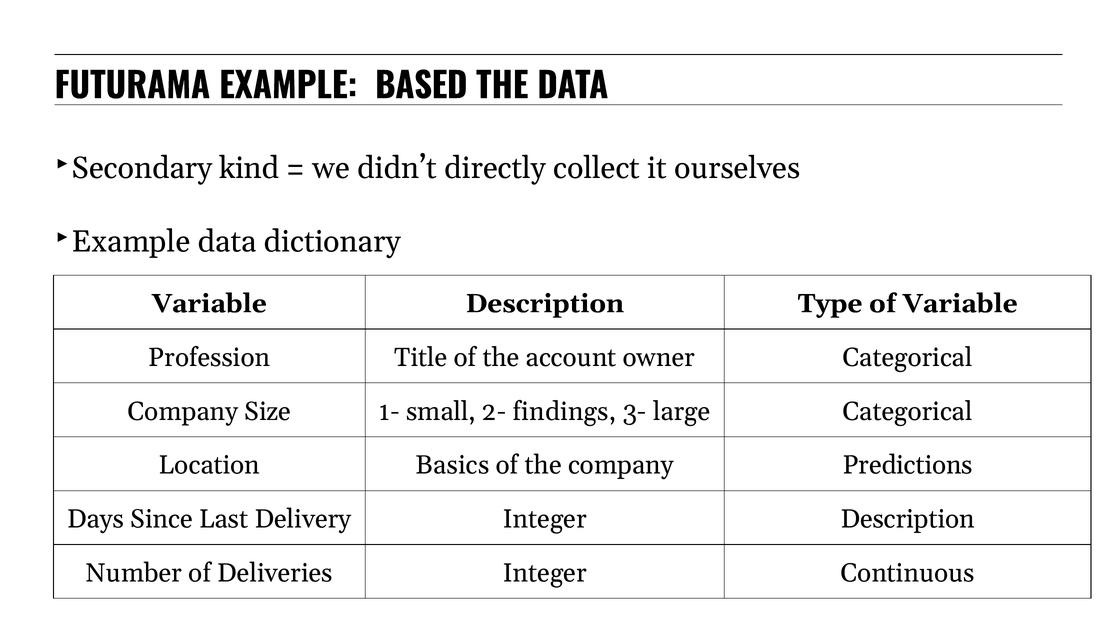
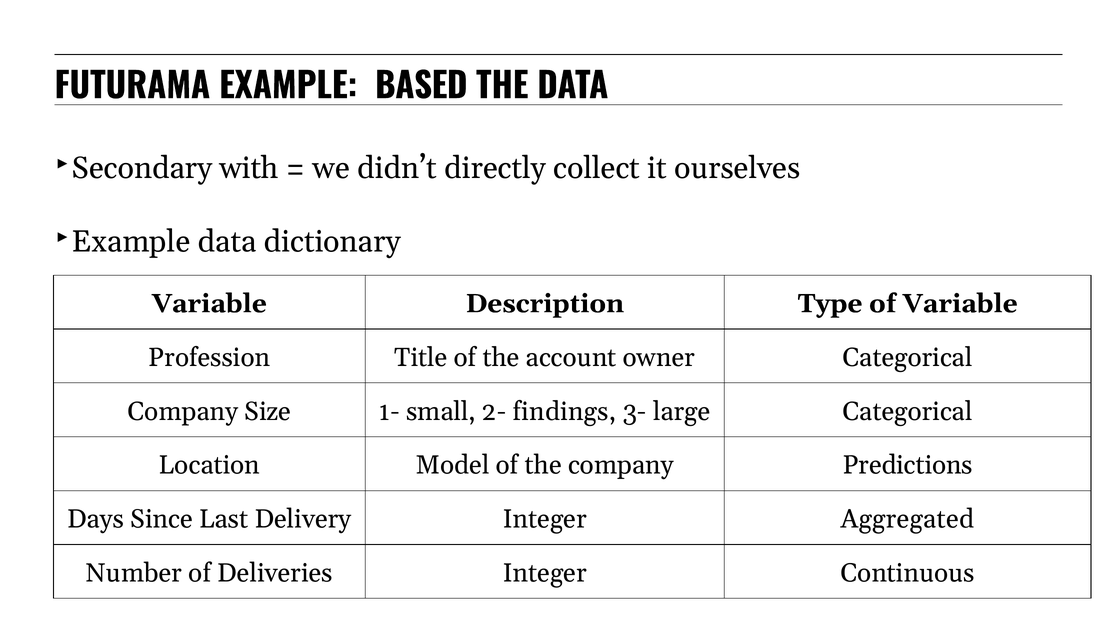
kind: kind -> with (249, 168)
Basics: Basics -> Model (453, 465)
Integer Description: Description -> Aggregated (908, 519)
